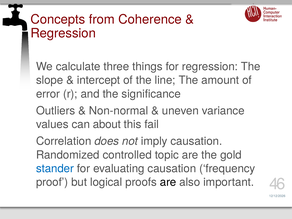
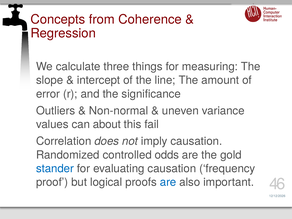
for regression: regression -> measuring (210, 67)
topic: topic -> odds (167, 155)
are colour: black -> blue (168, 182)
